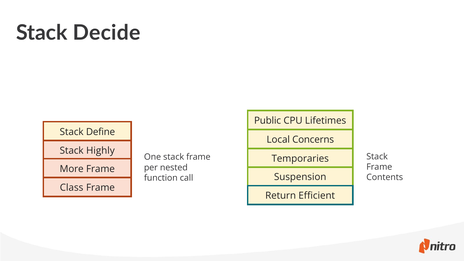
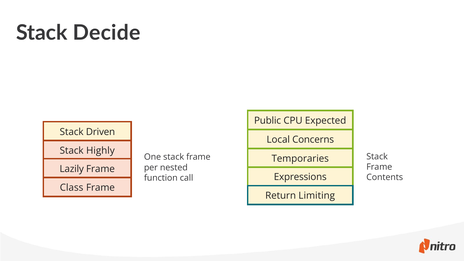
Lifetimes: Lifetimes -> Expected (326, 121)
Define: Define -> Driven (101, 132)
More: More -> Lazily (72, 169)
Suspension: Suspension -> Expressions (300, 177)
Efficient: Efficient -> Limiting (317, 196)
